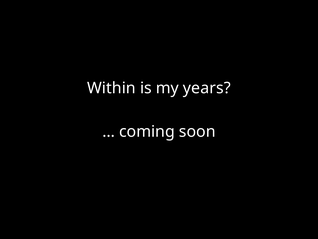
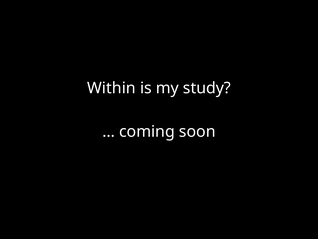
years: years -> study (207, 88)
